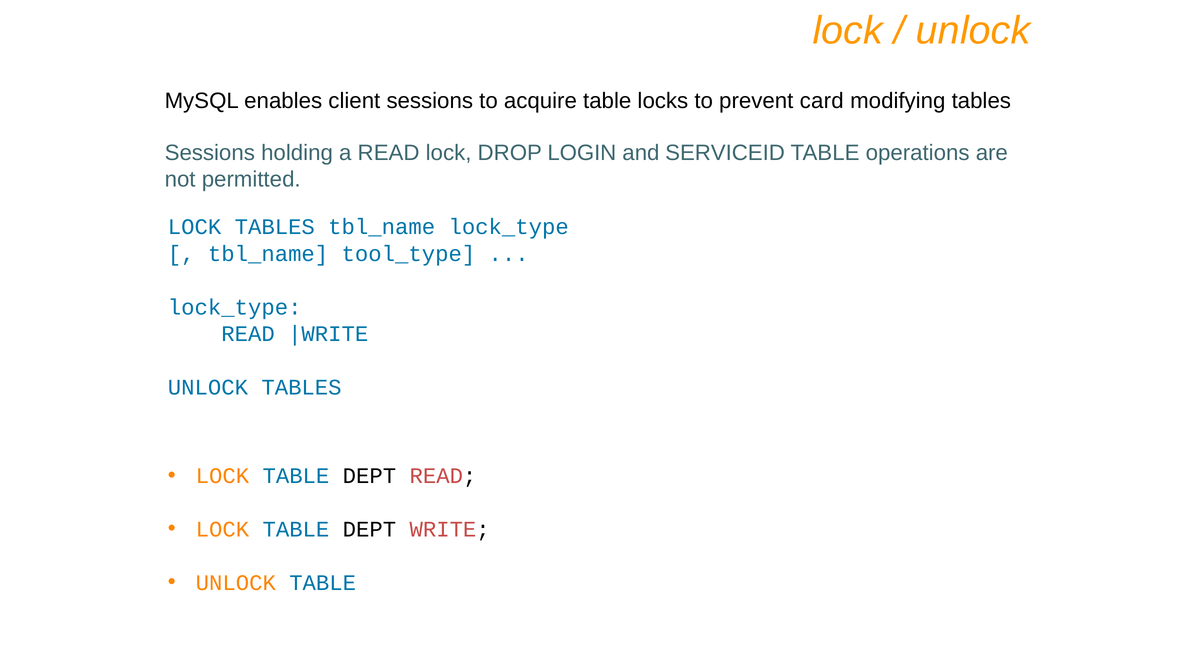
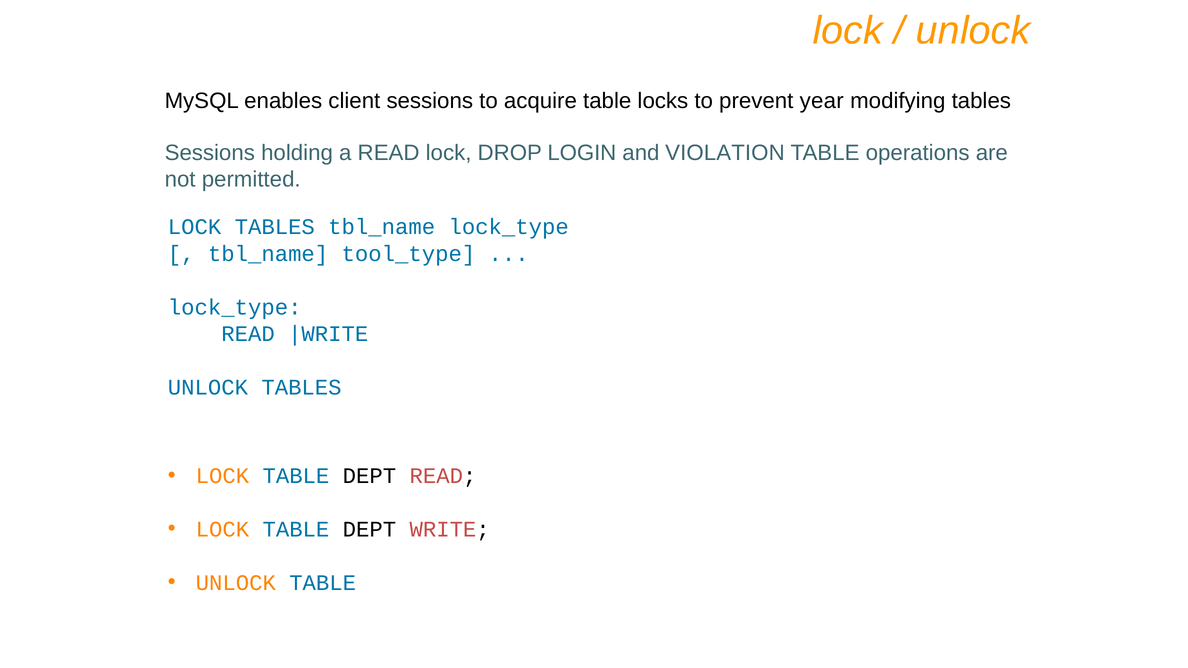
card: card -> year (822, 101)
SERVICEID: SERVICEID -> VIOLATION (725, 153)
